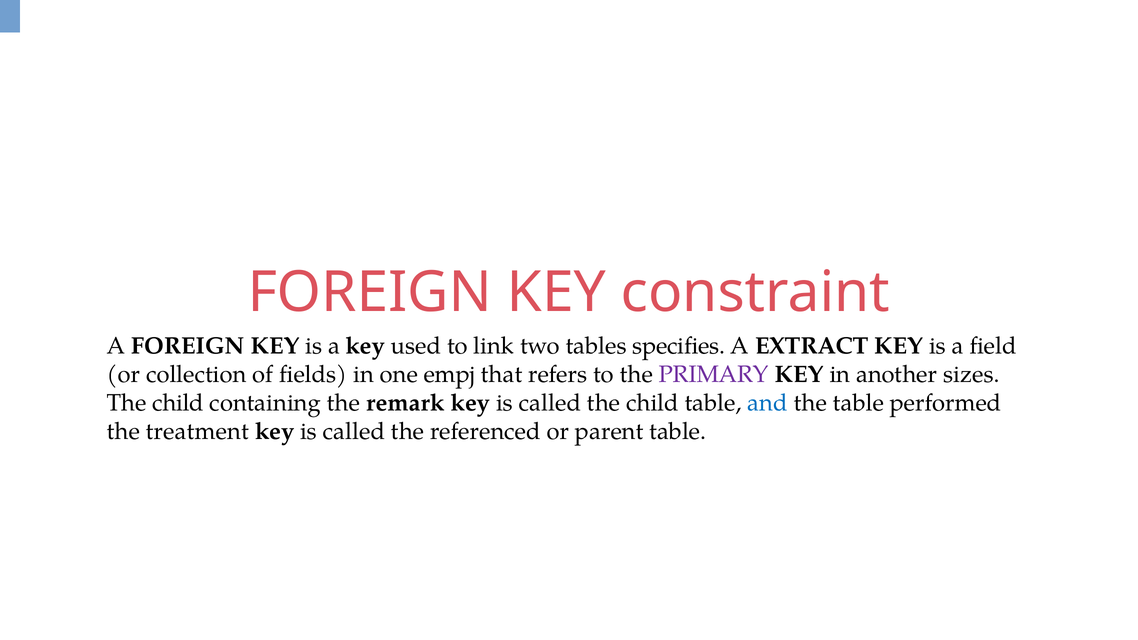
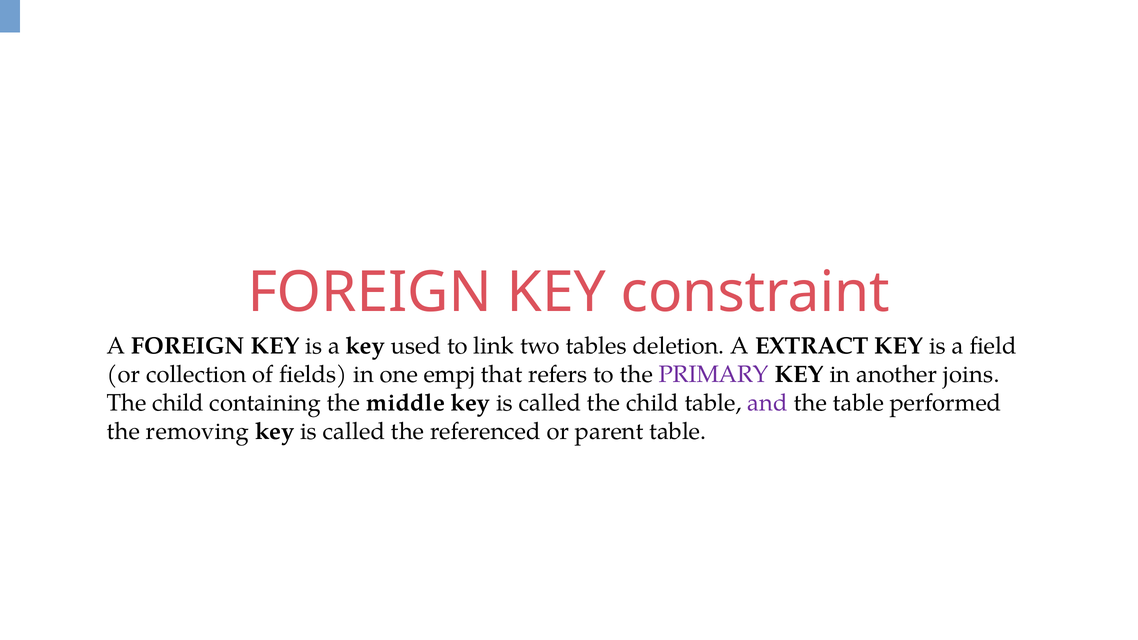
specifies: specifies -> deletion (679, 346)
sizes: sizes -> joins (971, 375)
remark: remark -> middle (406, 403)
and colour: blue -> purple (768, 403)
treatment: treatment -> removing (197, 432)
